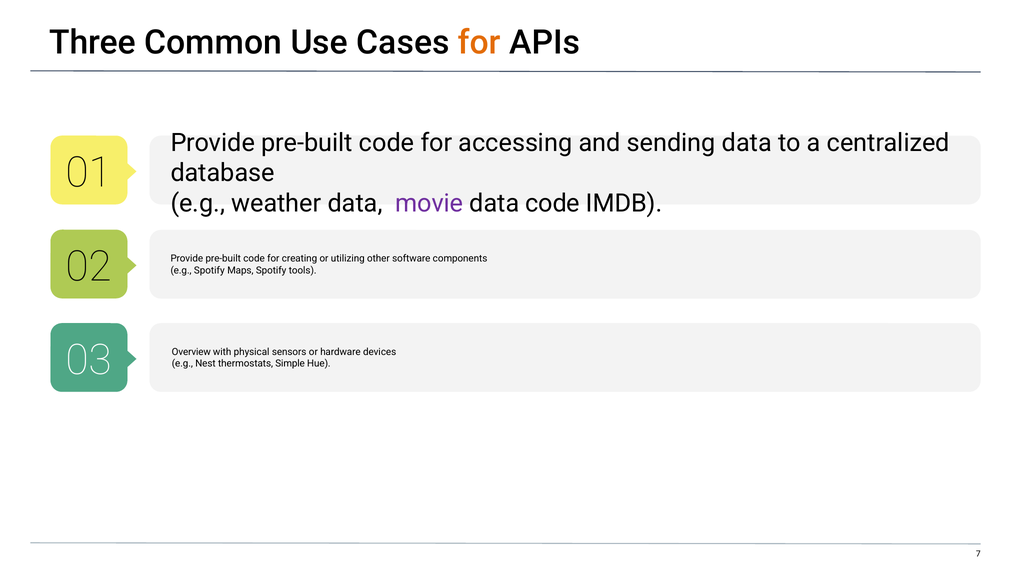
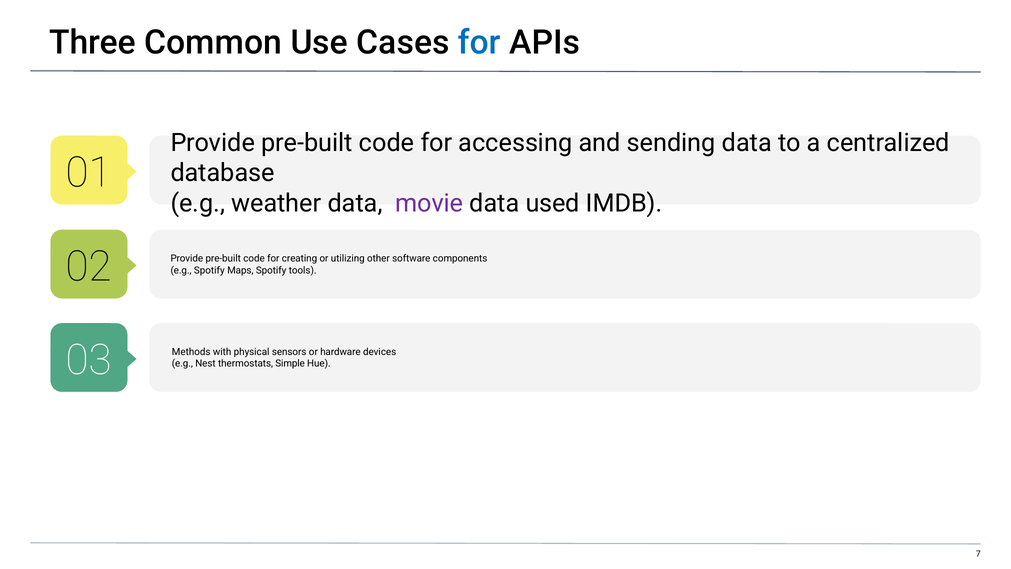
for colour: orange -> blue (479, 43)
data code: code -> used (553, 203)
Overview: Overview -> Methods (191, 352)
